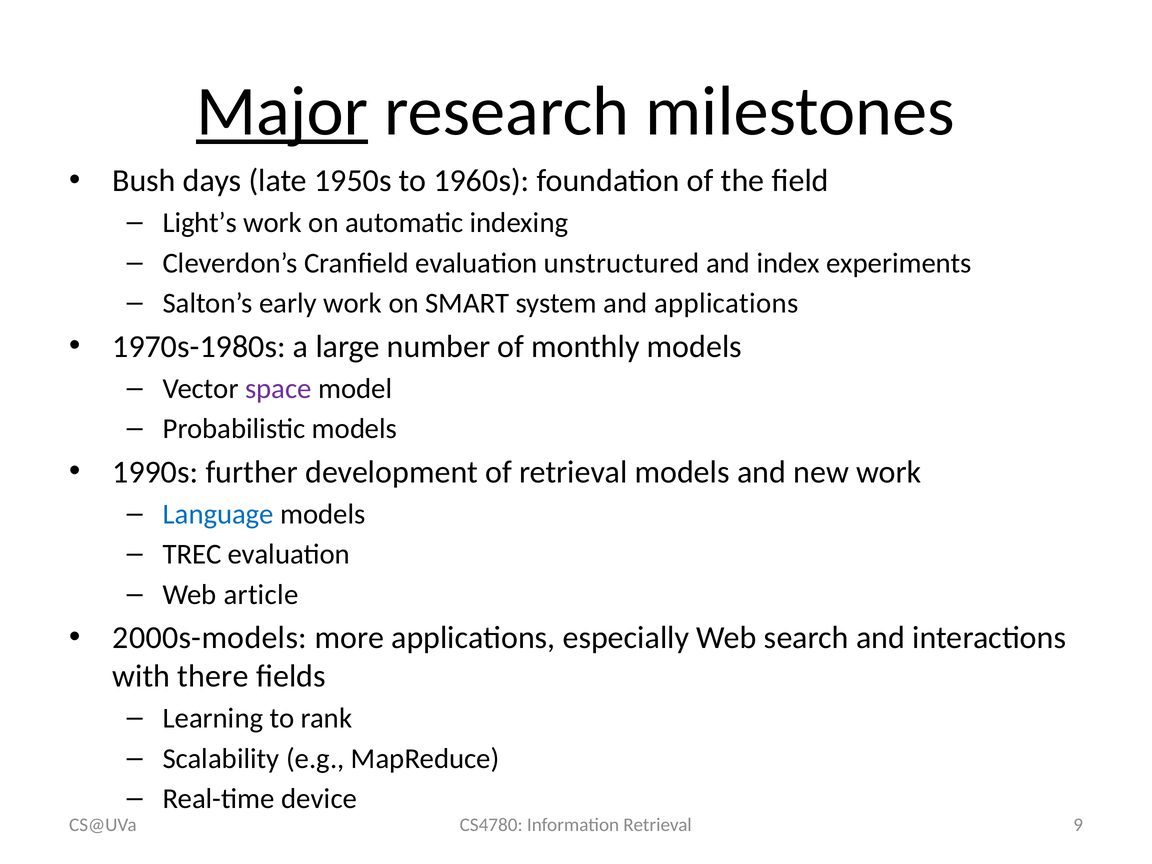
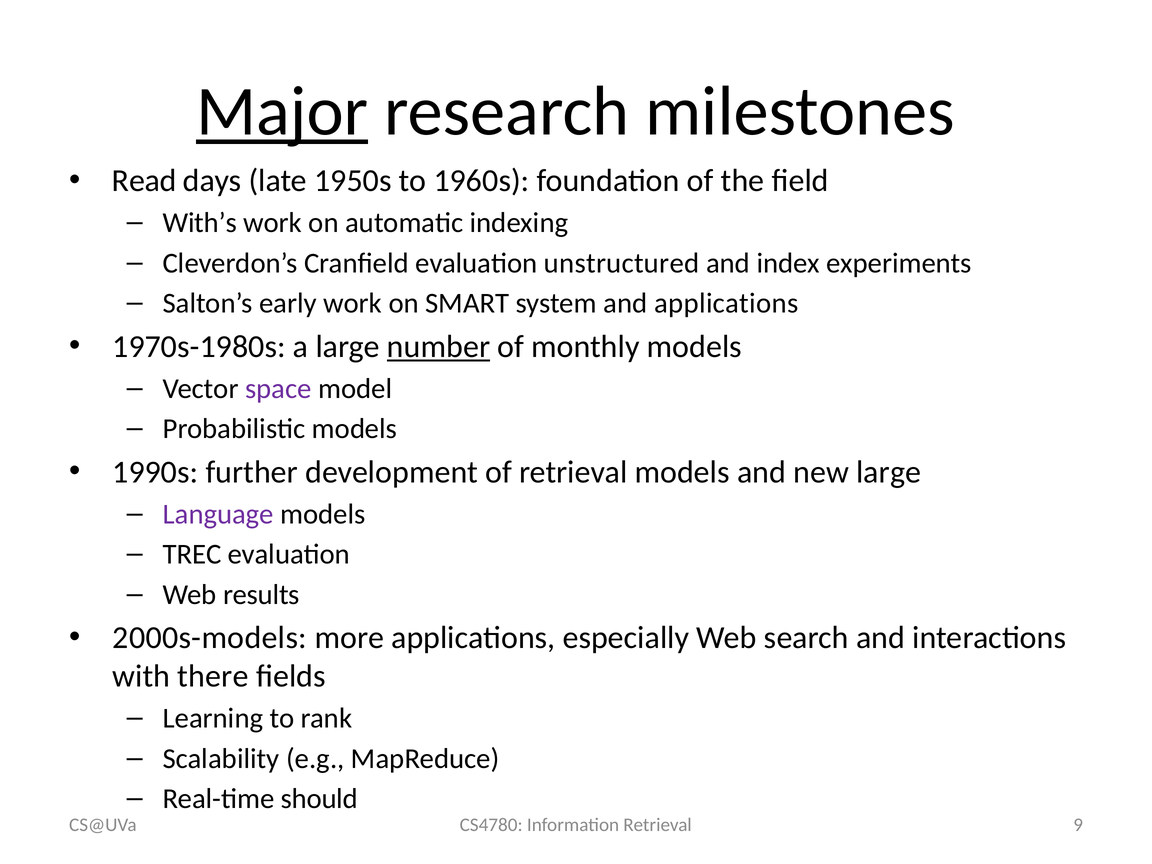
Bush: Bush -> Read (144, 181)
Light’s: Light’s -> With’s (200, 223)
number underline: none -> present (439, 347)
new work: work -> large (889, 472)
Language colour: blue -> purple (218, 514)
article: article -> results (261, 595)
device: device -> should (319, 799)
